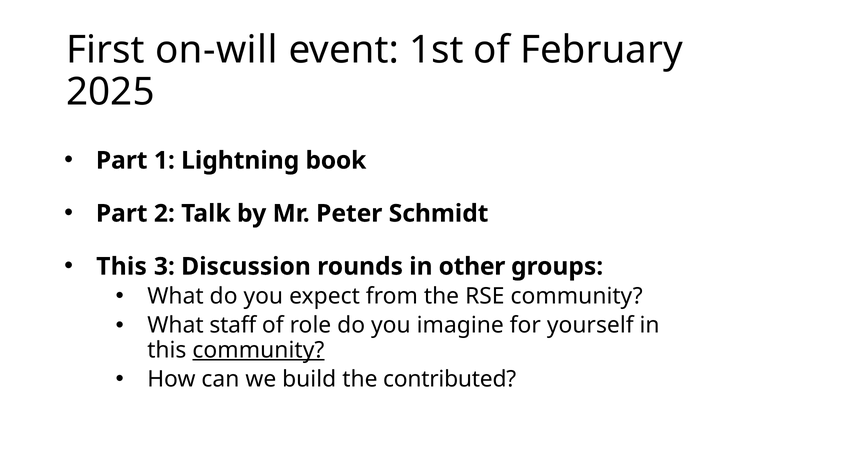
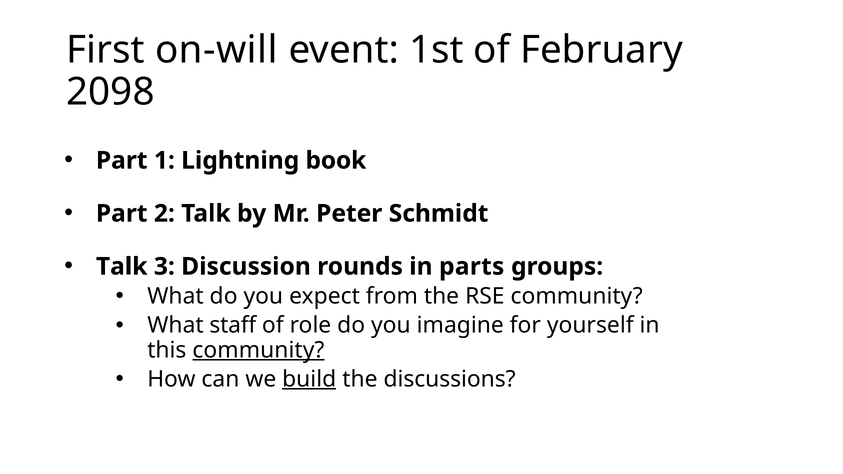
2025: 2025 -> 2098 (111, 92)
This: This -> Talk (122, 267)
other: other -> parts (472, 267)
build underline: none -> present (309, 379)
contributed: contributed -> discussions (450, 379)
